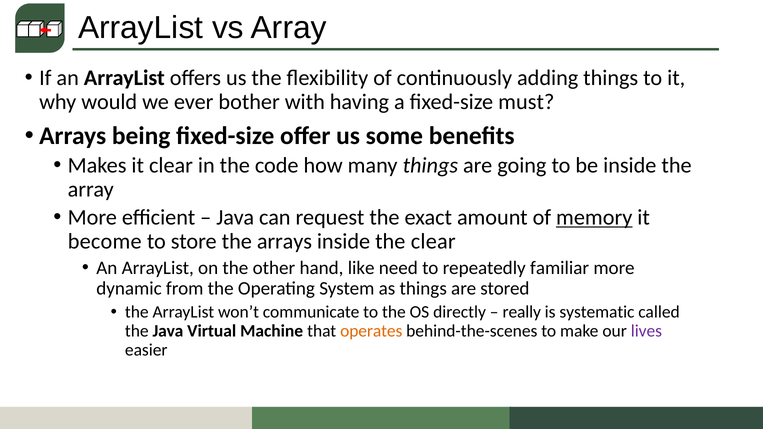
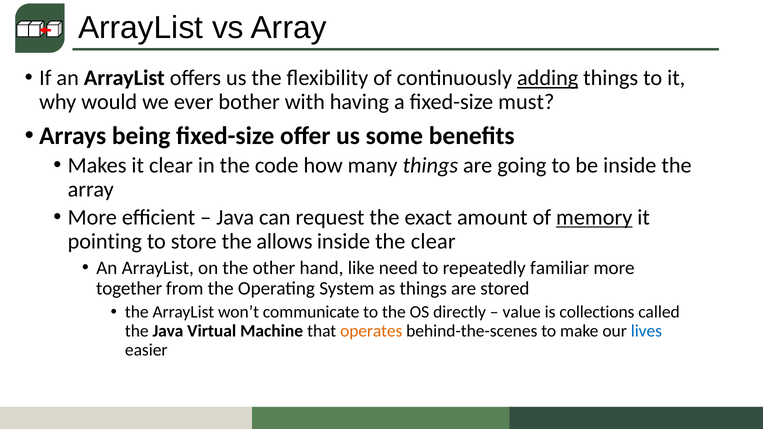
adding underline: none -> present (548, 78)
become: become -> pointing (105, 242)
the arrays: arrays -> allows (284, 242)
dynamic: dynamic -> together (129, 289)
really: really -> value (522, 312)
systematic: systematic -> collections (597, 312)
lives colour: purple -> blue (646, 331)
